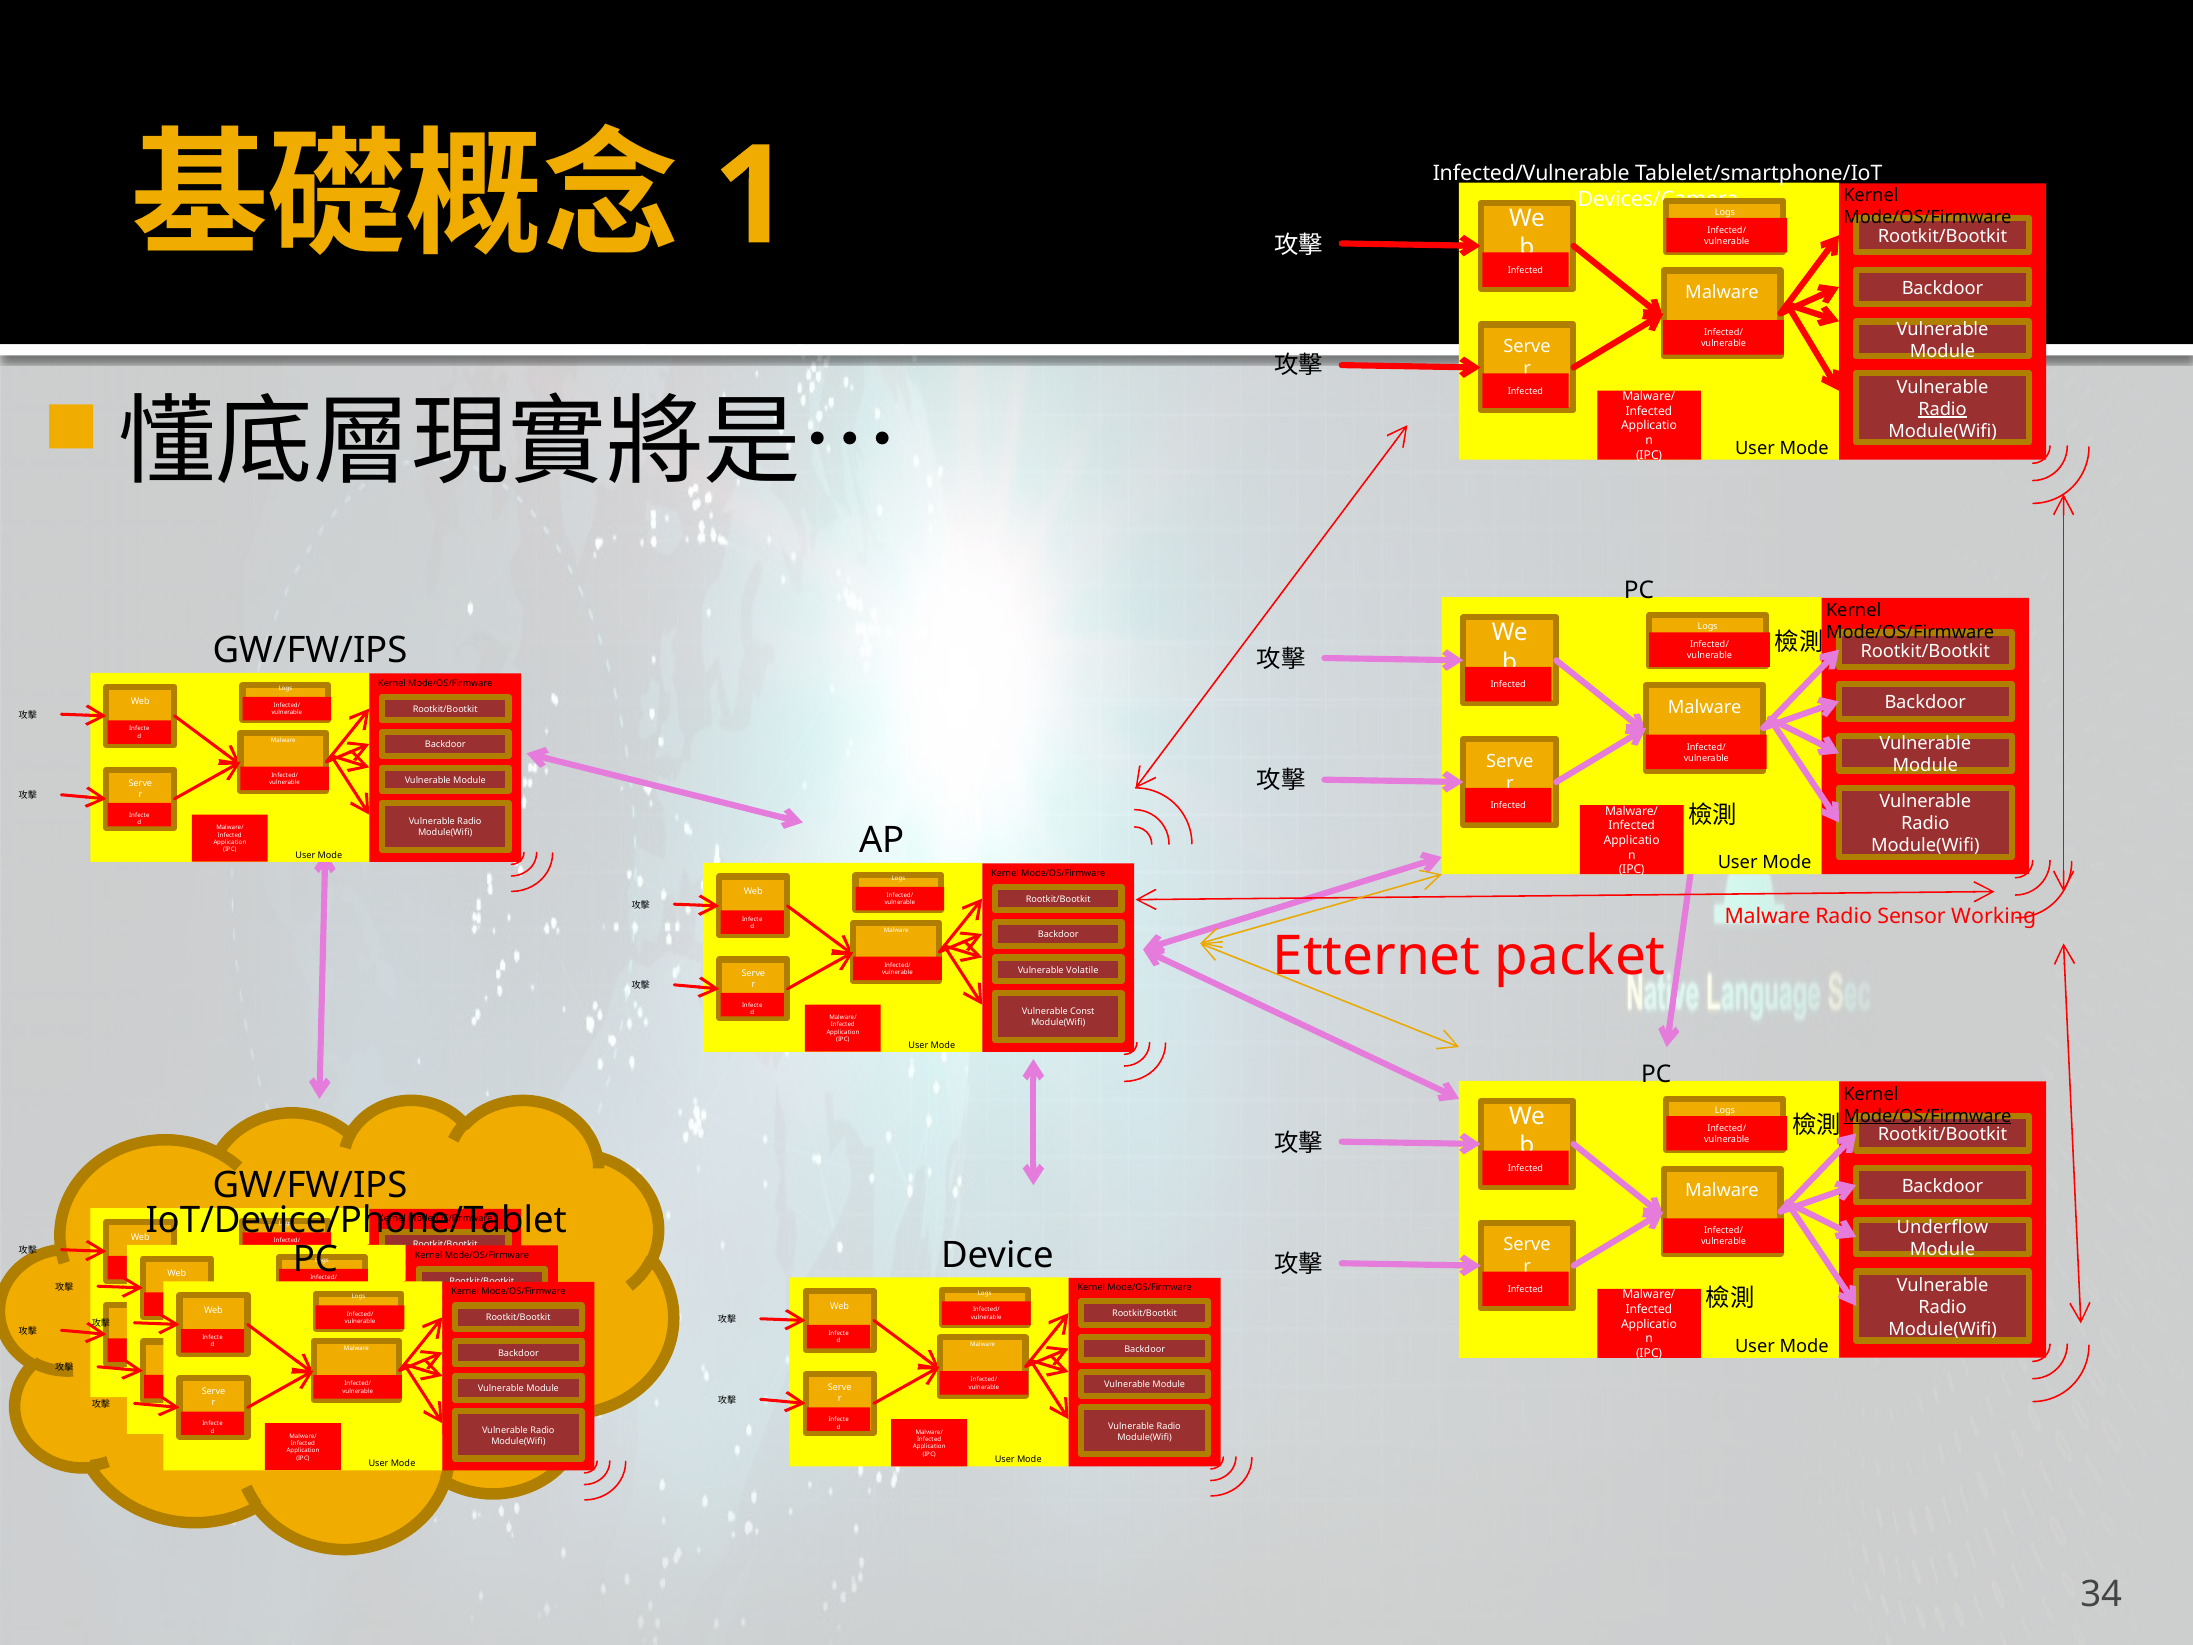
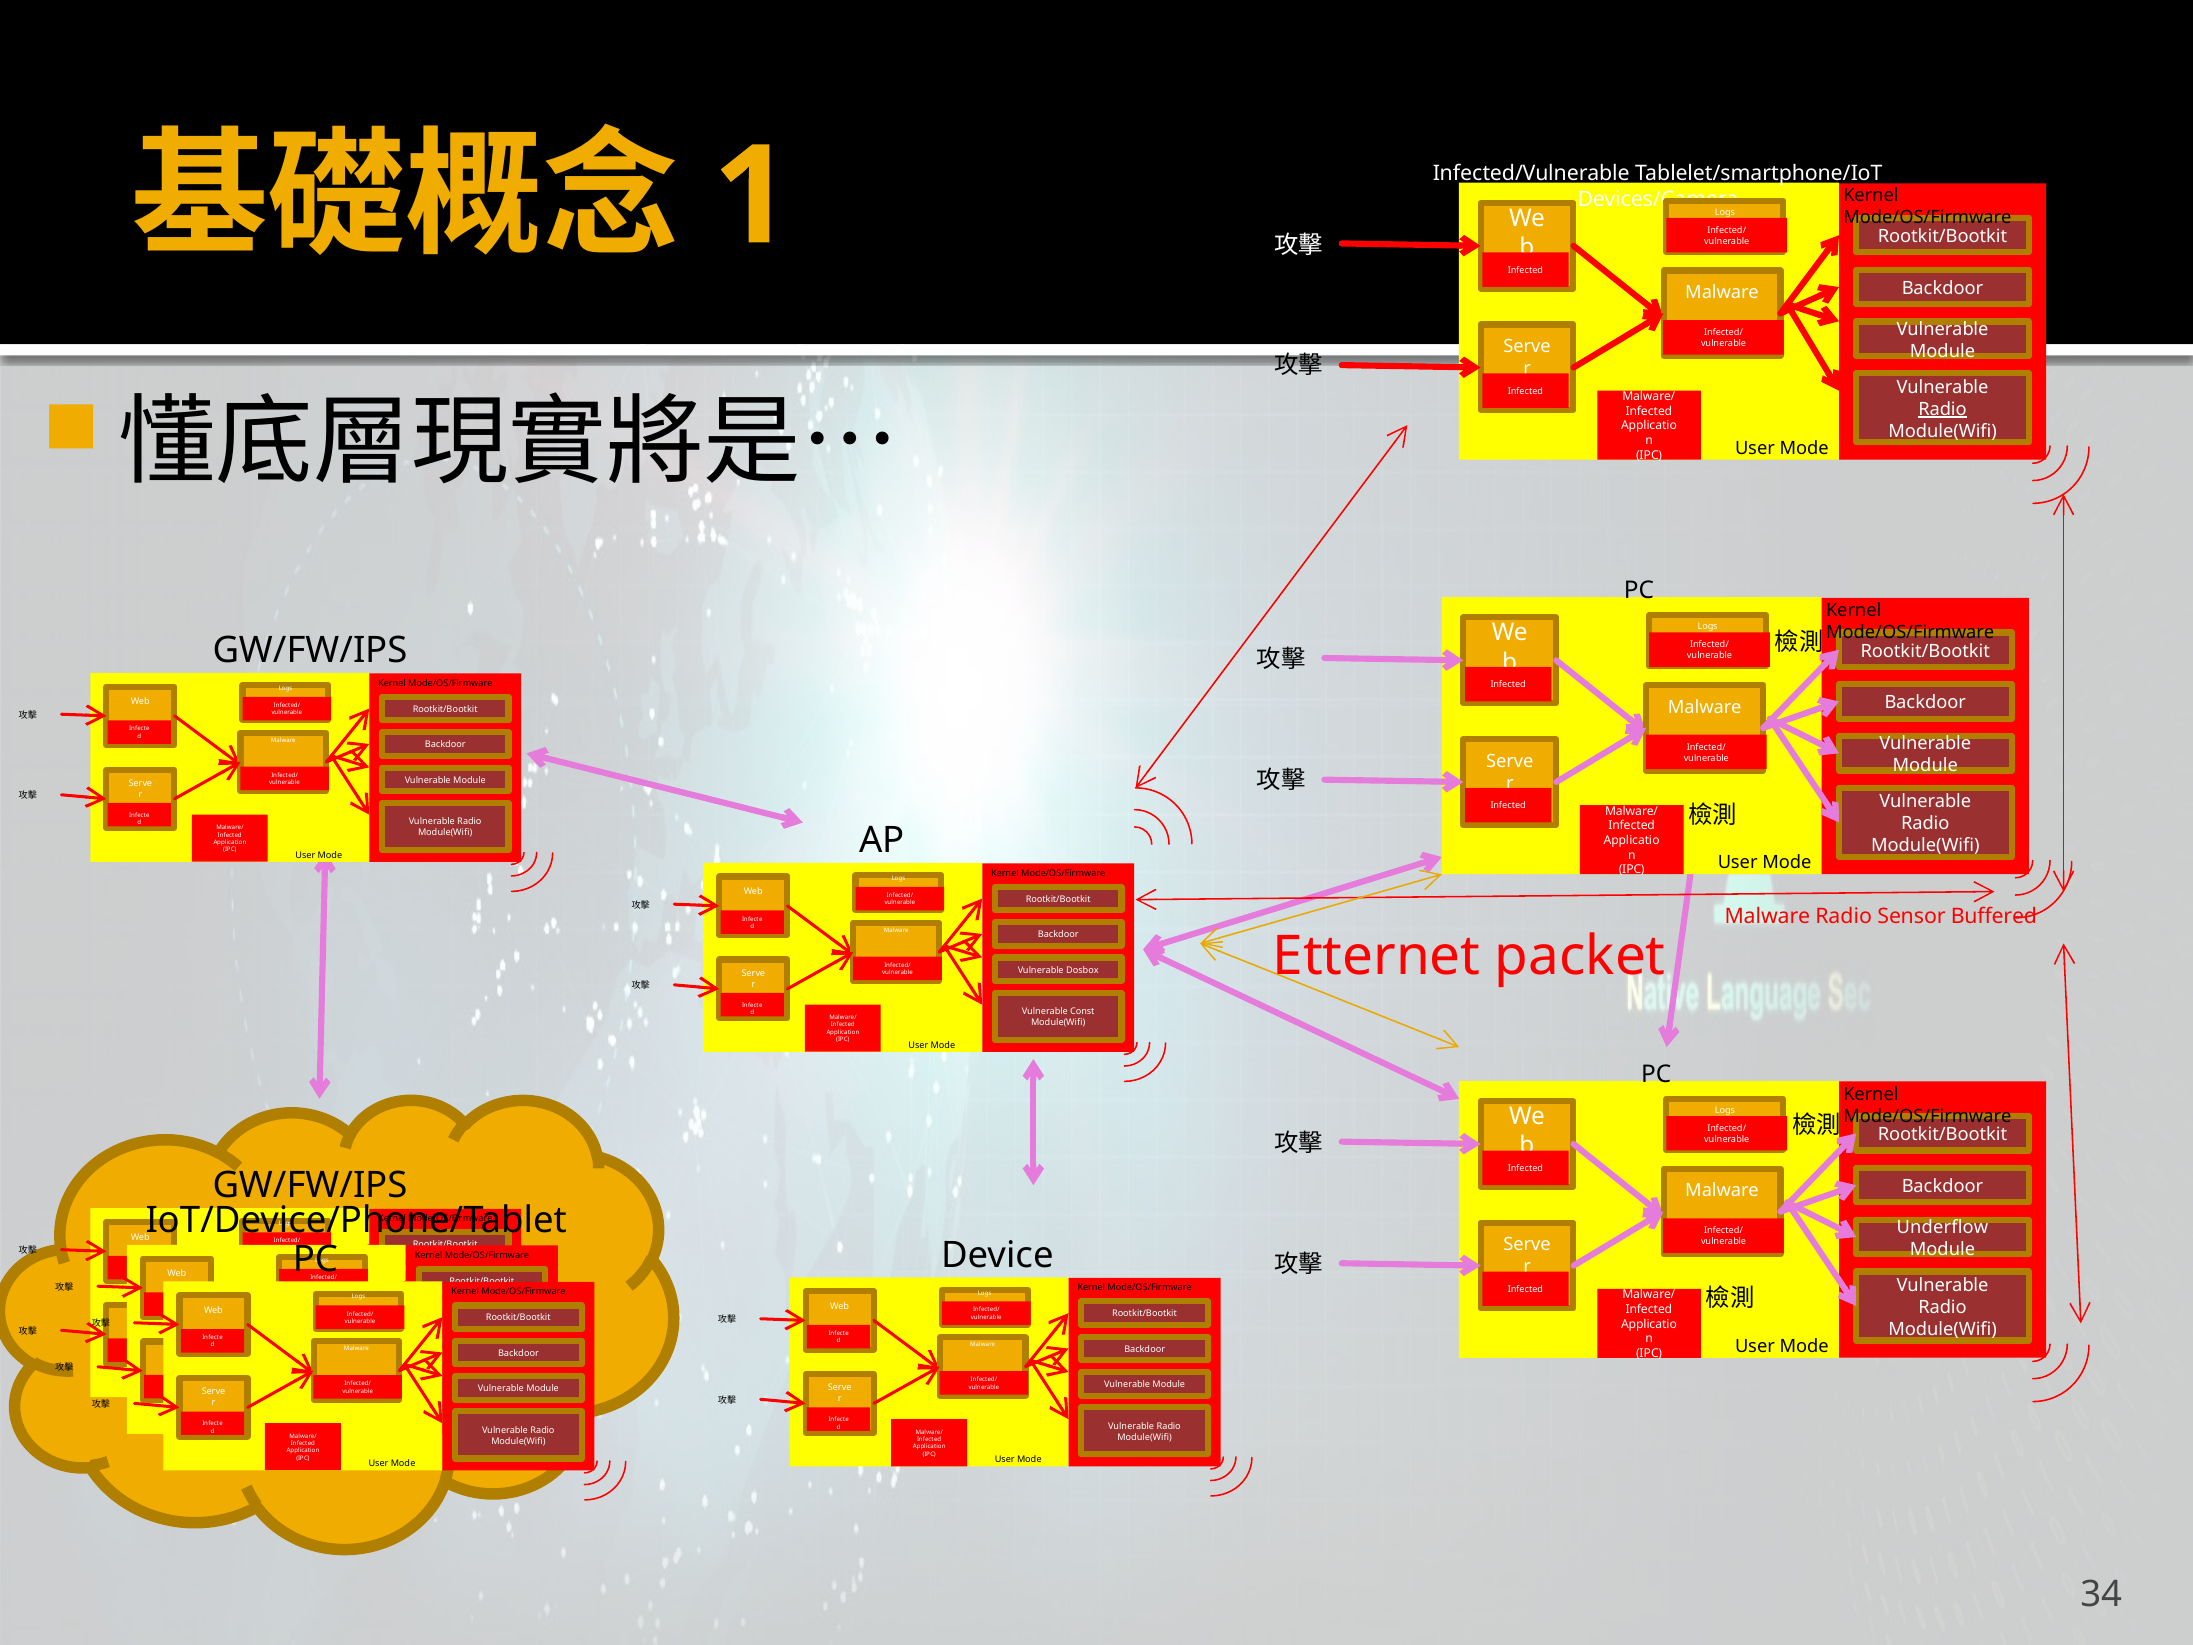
Working: Working -> Buffered (1994, 916)
Volatile: Volatile -> Dosbox (1082, 970)
Mode/OS/Firmware underline: present -> none (1927, 1116)
